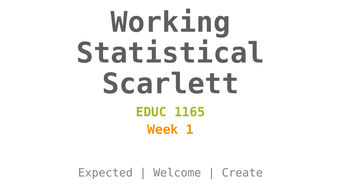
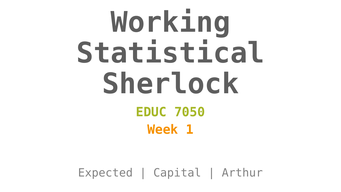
Scarlett: Scarlett -> Sherlock (171, 84)
1165: 1165 -> 7050 (190, 112)
Welcome: Welcome -> Capital (177, 173)
Create: Create -> Arthur (242, 173)
